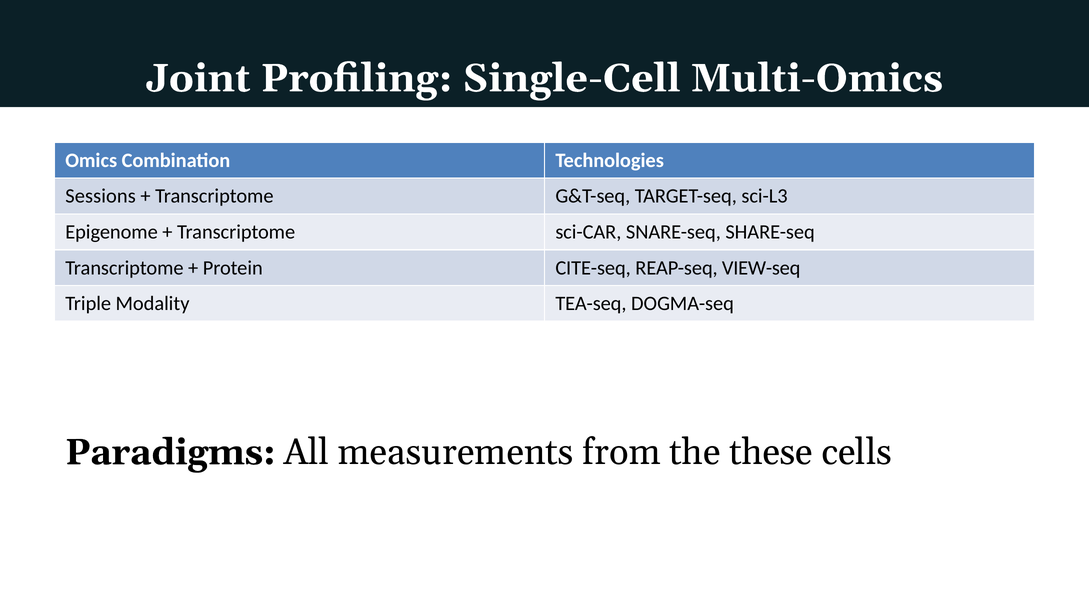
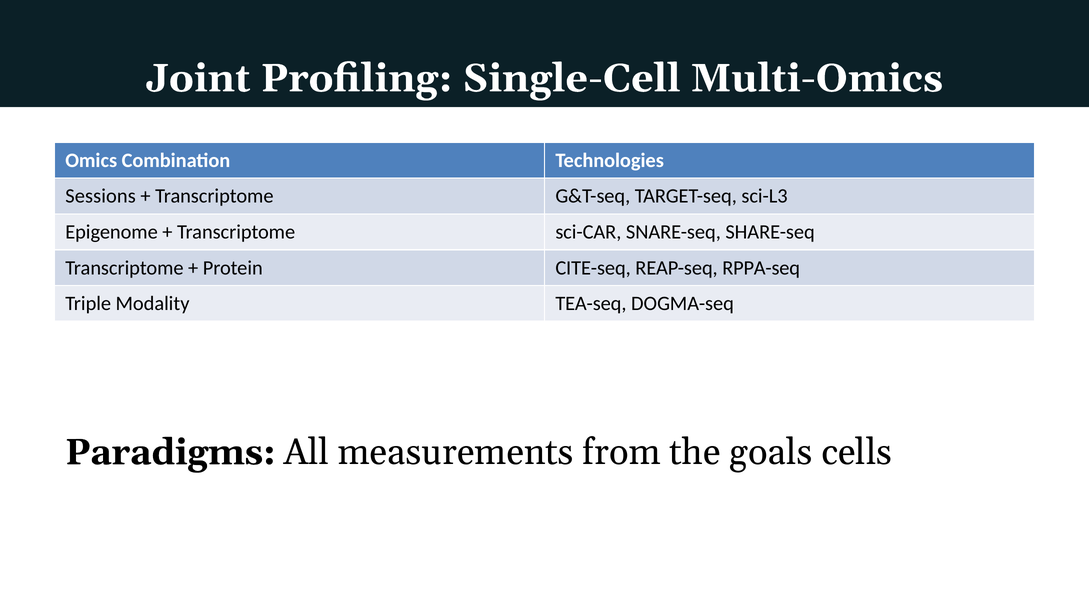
VIEW-seq: VIEW-seq -> RPPA-seq (761, 268)
these: these -> goals (771, 452)
